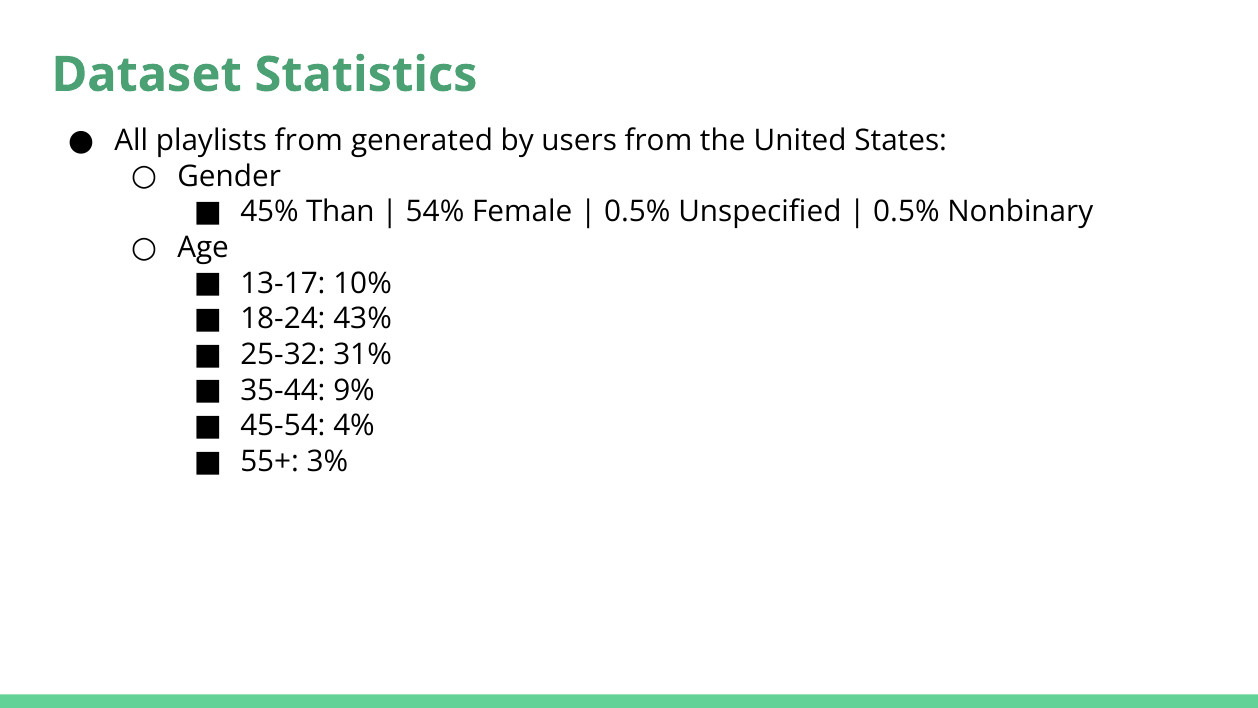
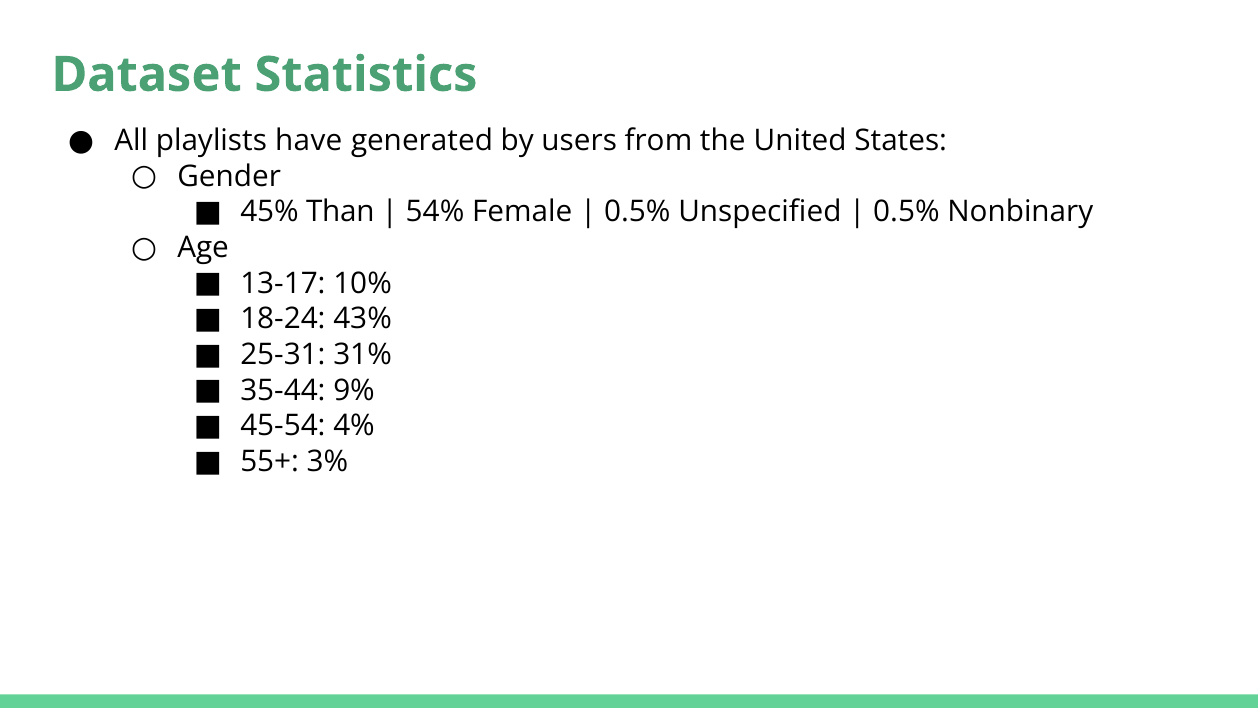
playlists from: from -> have (309, 141)
25-32: 25-32 -> 25-31 (283, 355)
